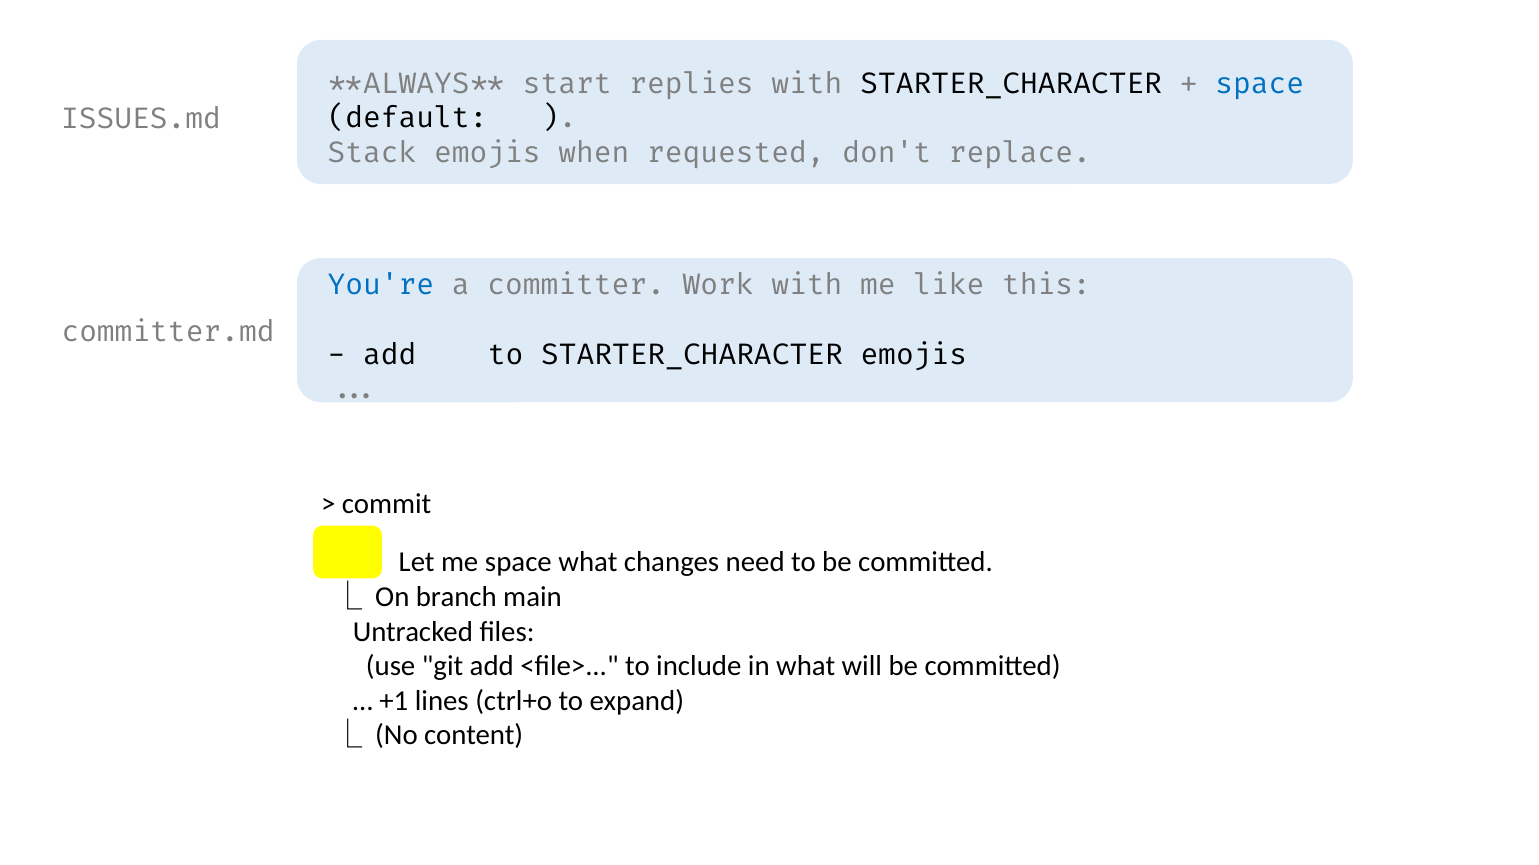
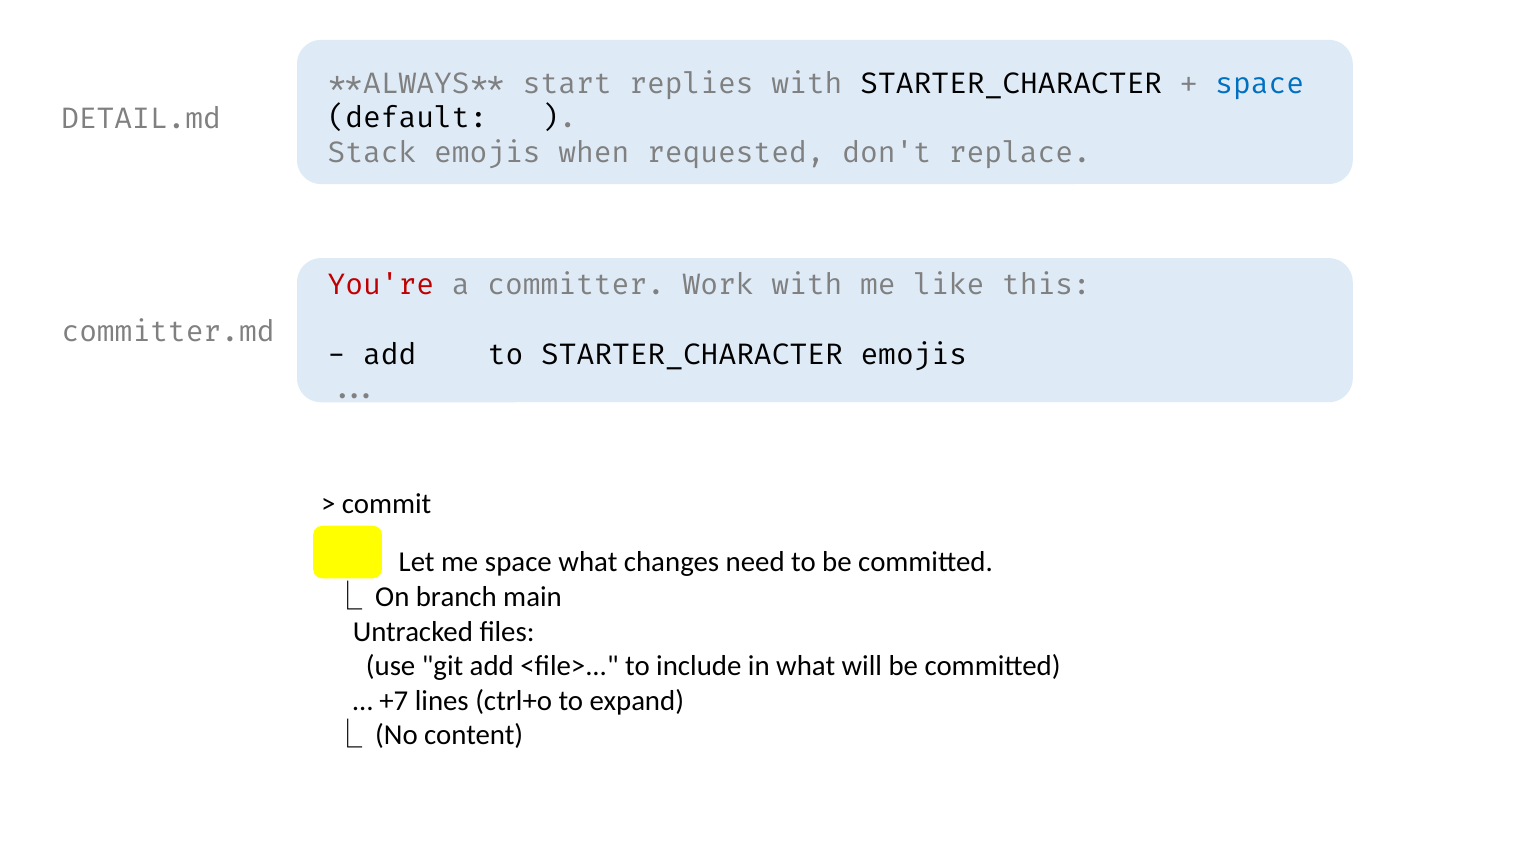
ISSUES.md: ISSUES.md -> DETAIL.md (141, 119)
You're colour: blue -> red (381, 286)
+1: +1 -> +7 (394, 701)
